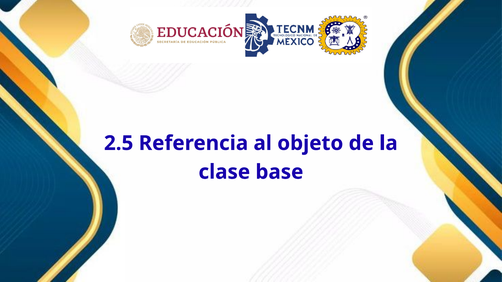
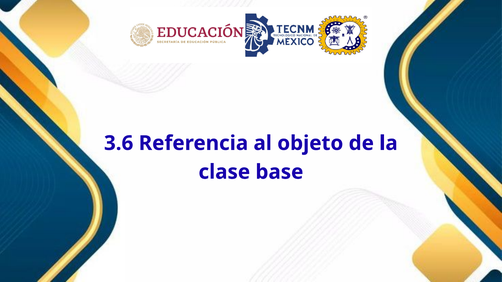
2.5: 2.5 -> 3.6 (119, 143)
